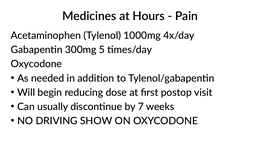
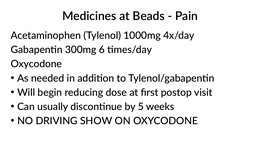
Hours: Hours -> Beads (149, 16)
5: 5 -> 6 (102, 50)
7: 7 -> 5 (141, 107)
